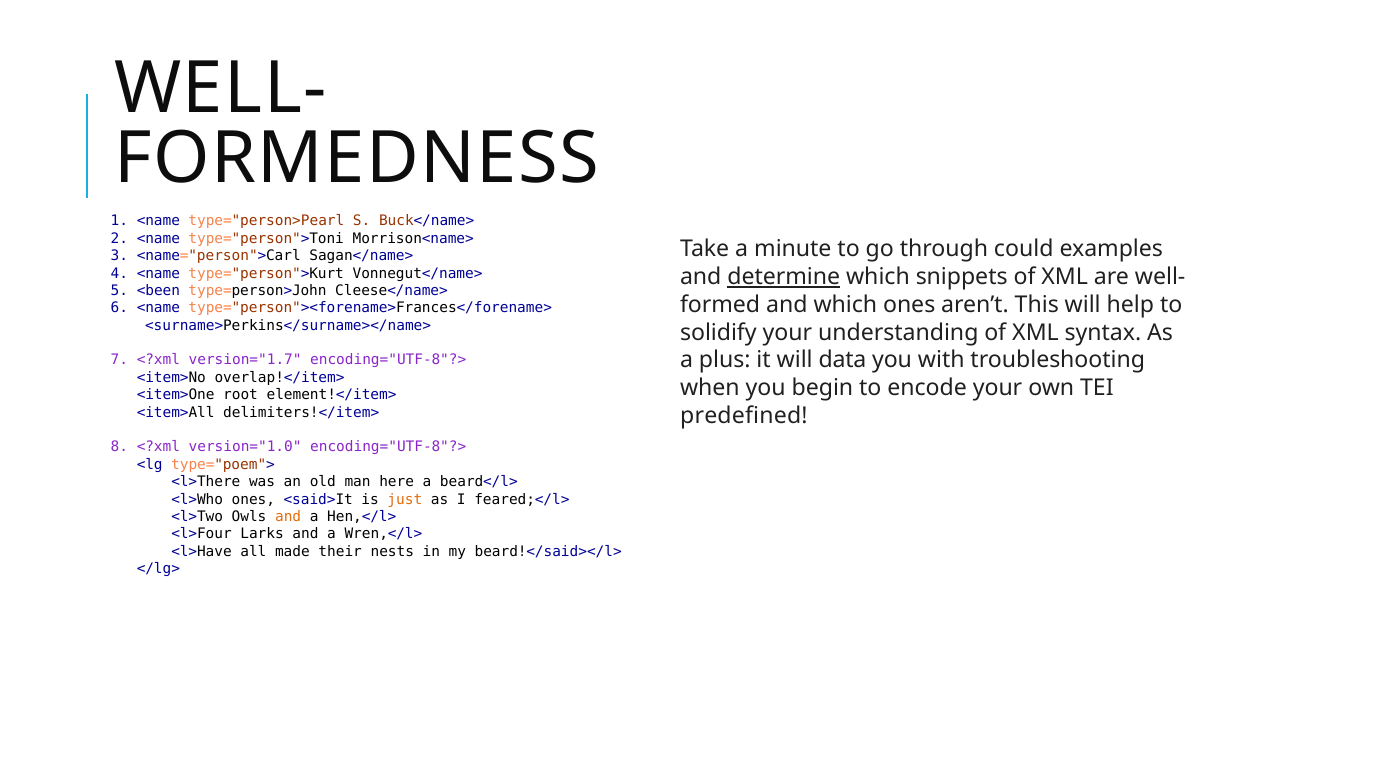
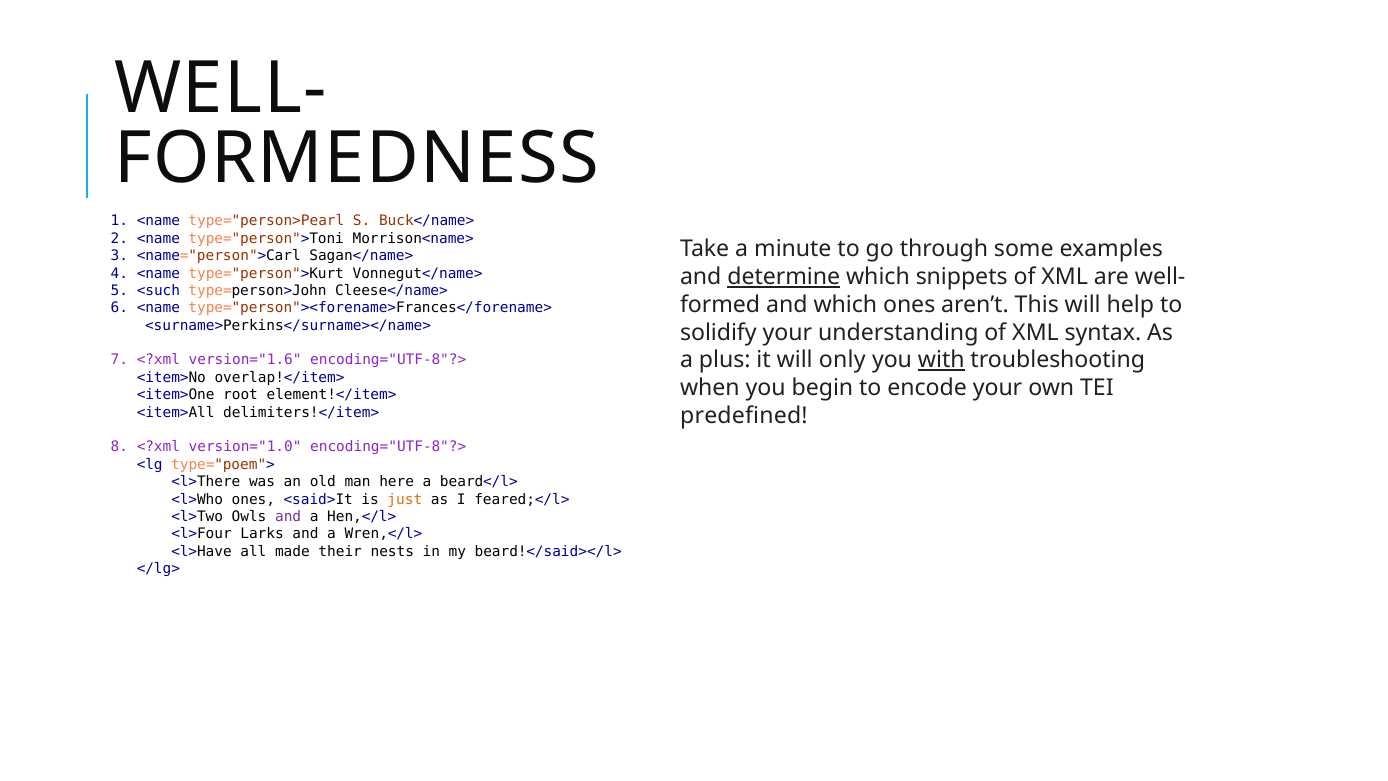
could: could -> some (1024, 249)
<been: <been -> <such (158, 291)
version="1.7: version="1.7 -> version="1.6 (245, 360)
data: data -> only (842, 360)
with underline: none -> present (941, 360)
and colour: orange -> purple (288, 516)
